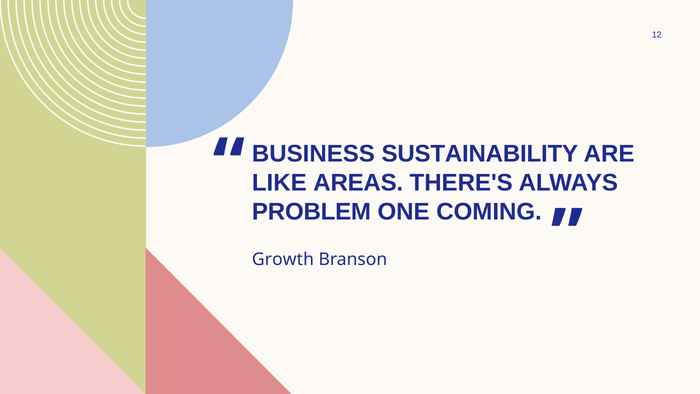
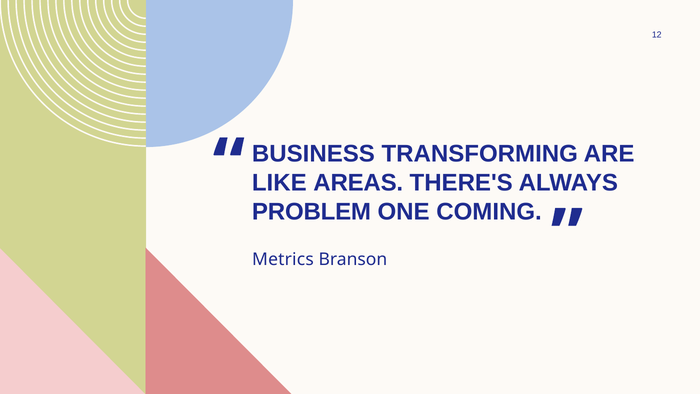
SUSTAINABILITY: SUSTAINABILITY -> TRANSFORMING (480, 154)
Growth: Growth -> Metrics (283, 259)
